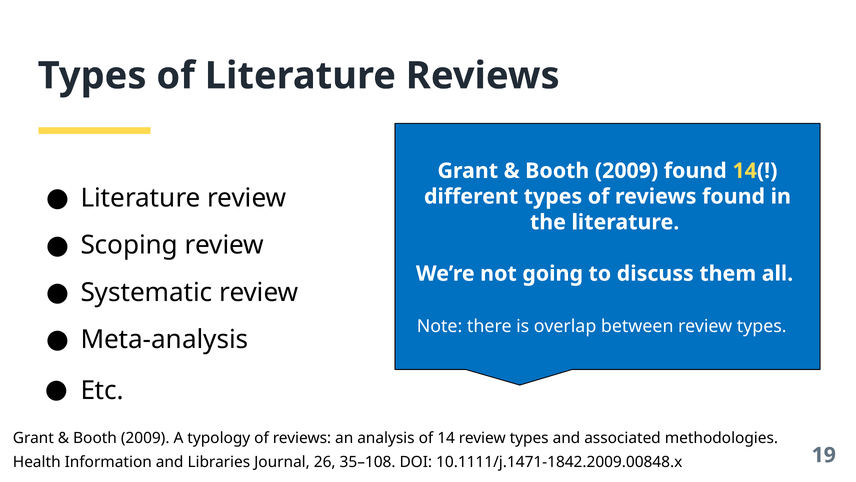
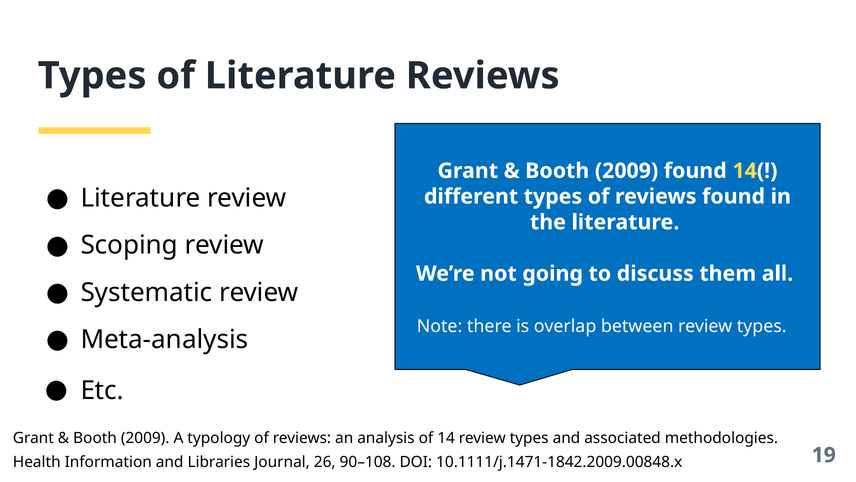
35–108: 35–108 -> 90–108 (368, 462)
